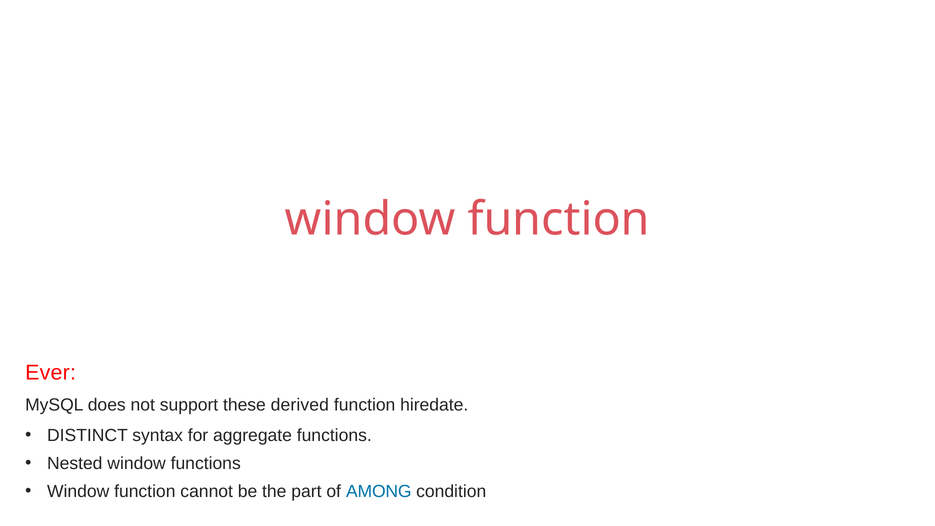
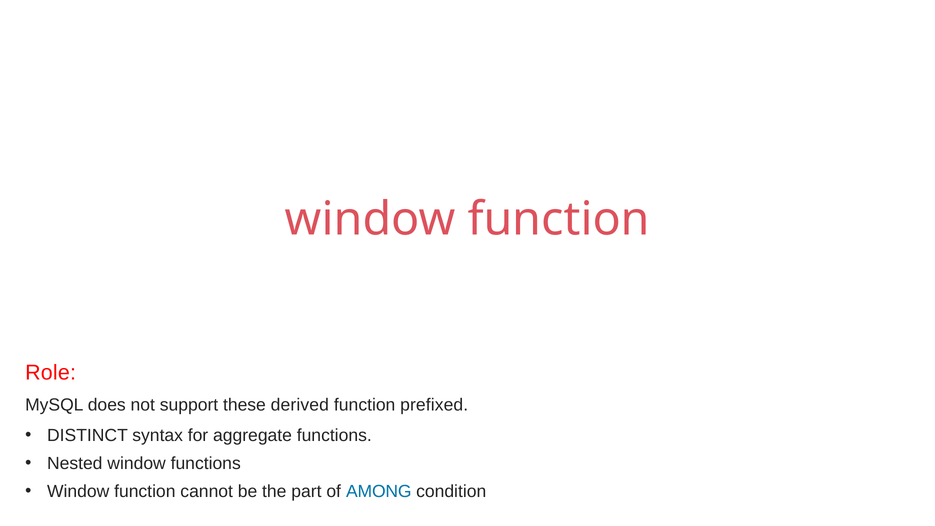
Ever: Ever -> Role (51, 373)
hiredate: hiredate -> prefixed (434, 405)
